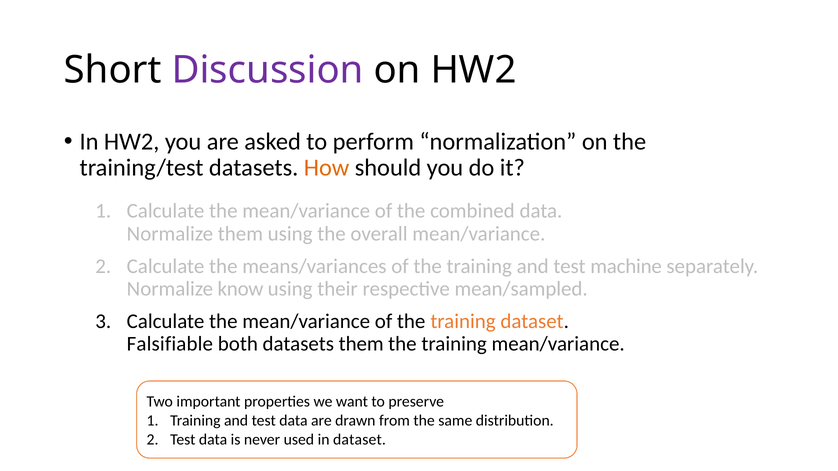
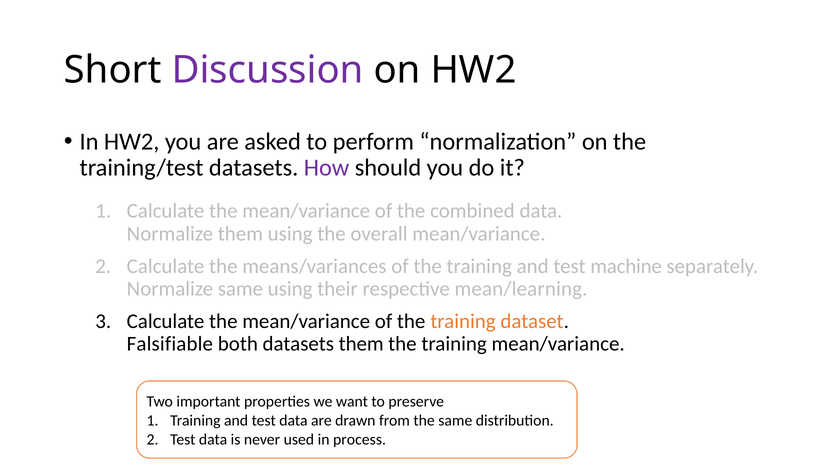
How colour: orange -> purple (327, 168)
Normalize know: know -> same (240, 289)
mean/sampled: mean/sampled -> mean/learning (521, 289)
in dataset: dataset -> process (360, 440)
